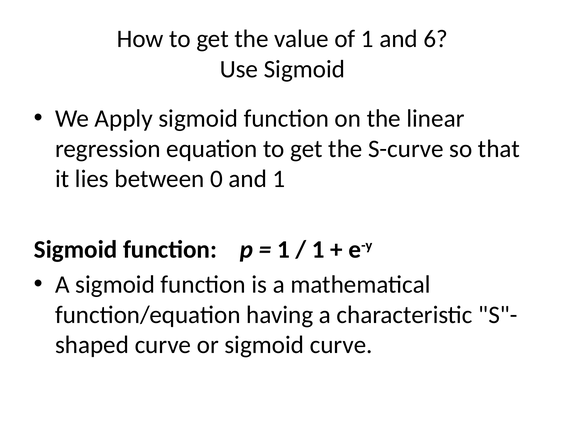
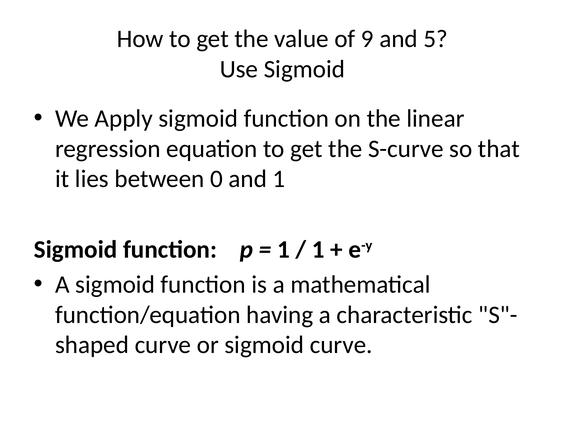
of 1: 1 -> 9 (367, 39)
6: 6 -> 5 (436, 39)
